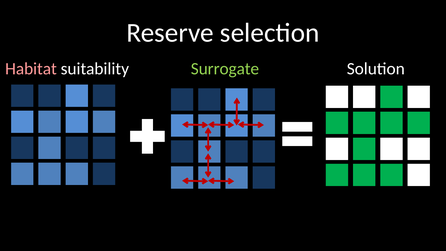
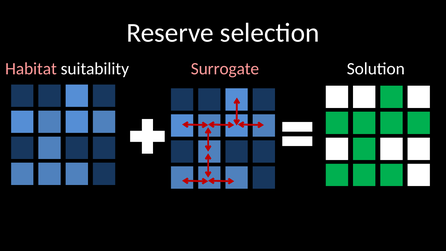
Surrogate colour: light green -> pink (225, 69)
